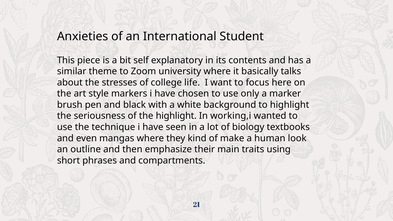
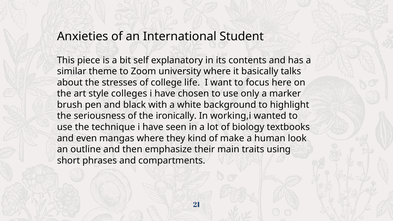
markers: markers -> colleges (129, 94)
the highlight: highlight -> ironically (176, 116)
